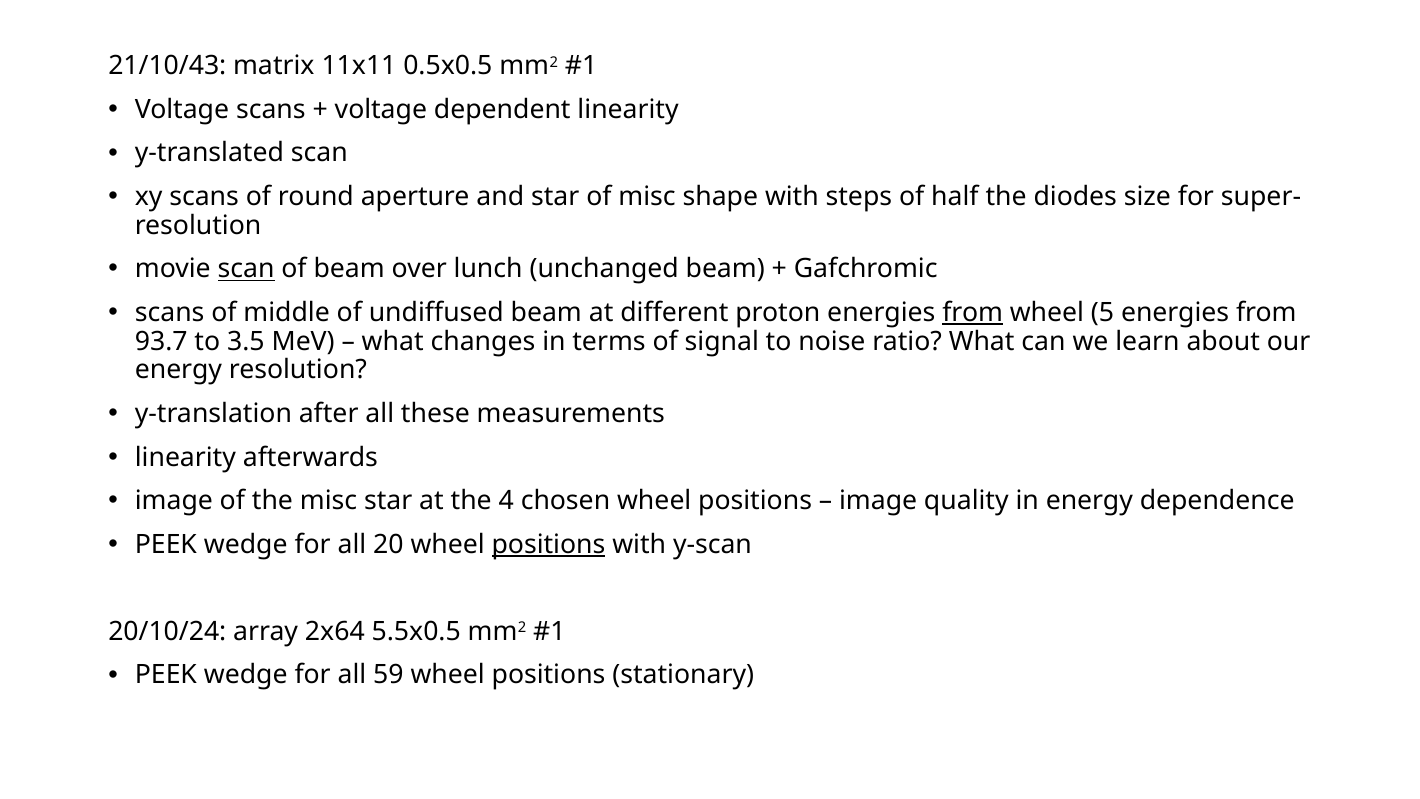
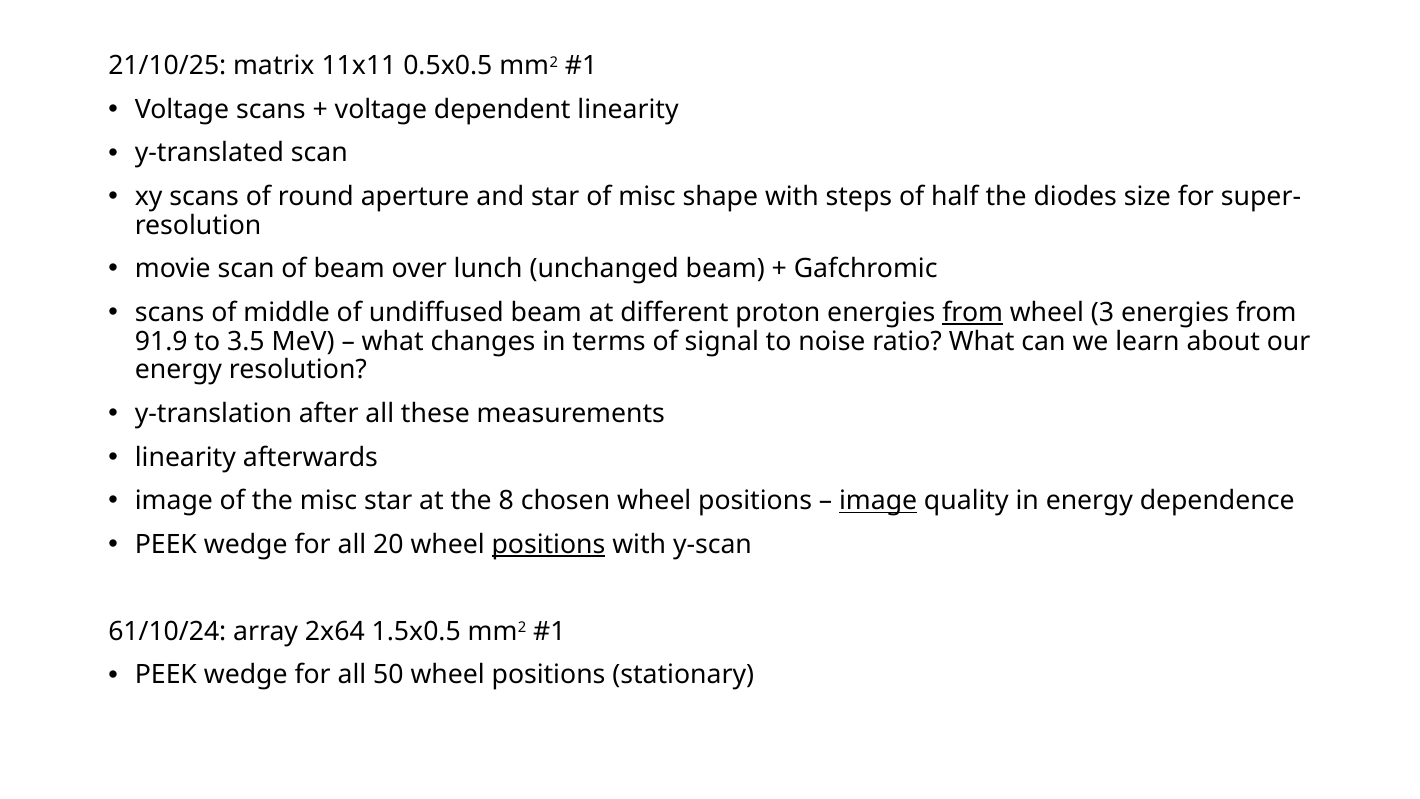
21/10/43: 21/10/43 -> 21/10/25 (167, 66)
scan underline: present -> none (246, 269)
5: 5 -> 3 (1103, 312)
93.7: 93.7 -> 91.9 (161, 341)
4: 4 -> 8 (506, 501)
image underline: none -> present (878, 501)
20/10/24: 20/10/24 -> 61/10/24 (167, 631)
5.5x0.5: 5.5x0.5 -> 1.5x0.5 (416, 631)
59: 59 -> 50 (388, 675)
